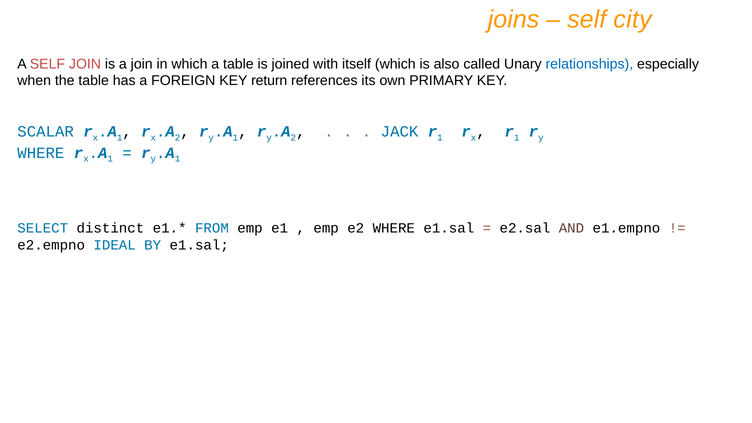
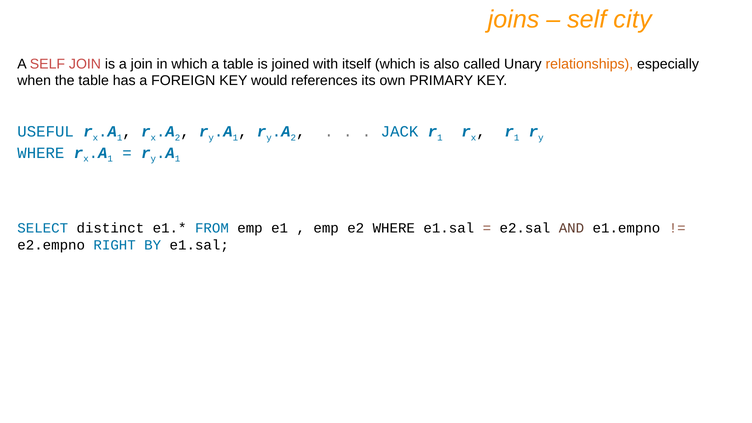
relationships colour: blue -> orange (589, 64)
return: return -> would (269, 81)
SCALAR: SCALAR -> USEFUL (46, 131)
IDEAL: IDEAL -> RIGHT (115, 245)
